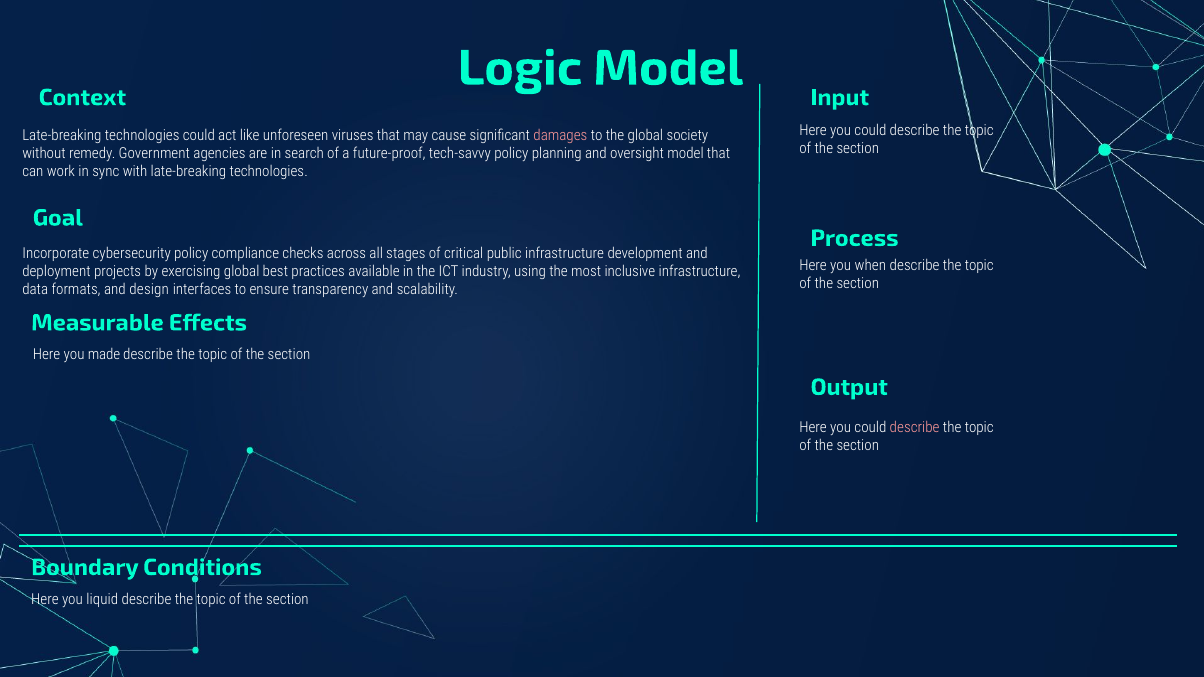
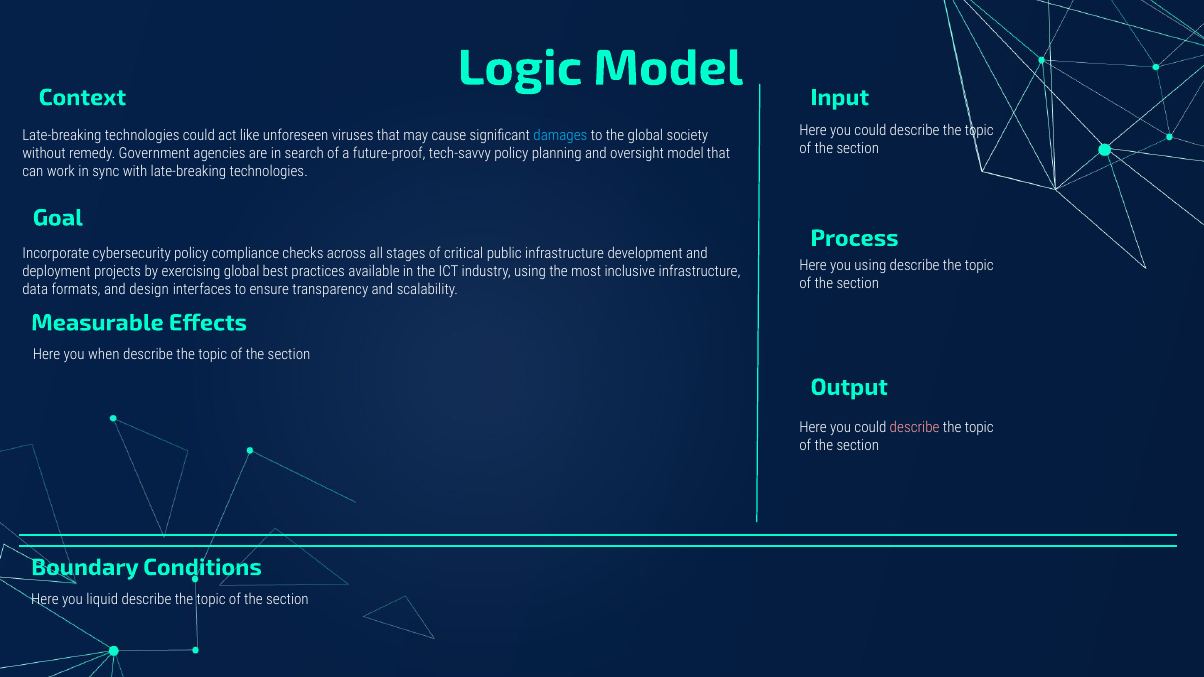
damages colour: pink -> light blue (560, 135)
you when: when -> using (870, 266)
made: made -> when (104, 354)
